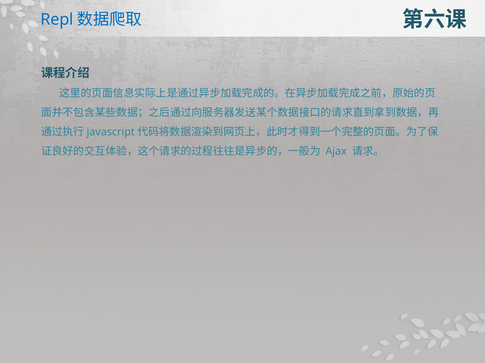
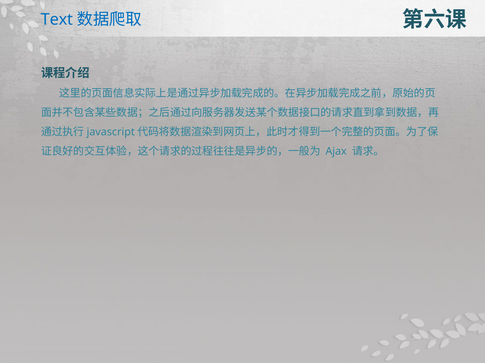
Repl: Repl -> Text (57, 19)
